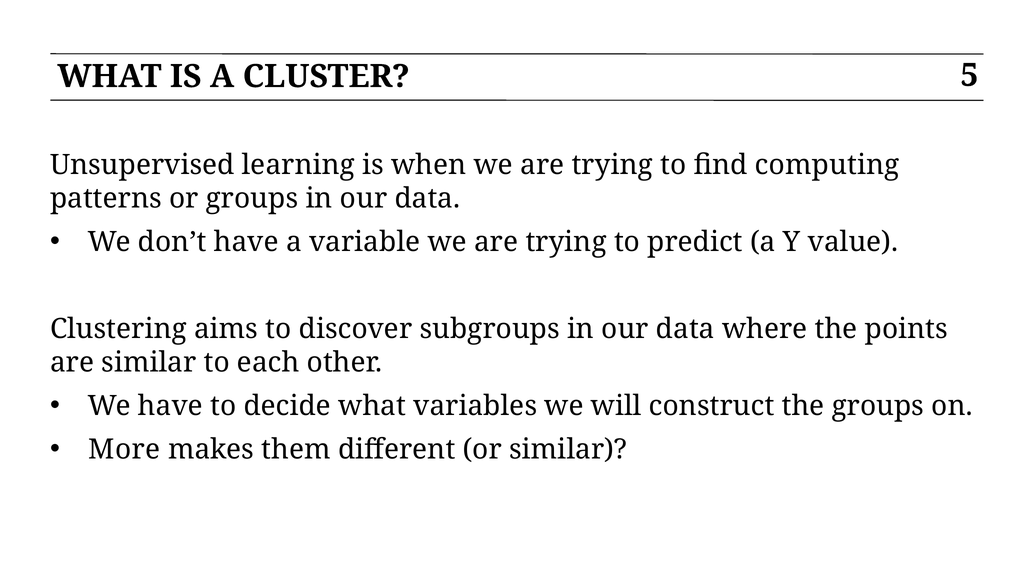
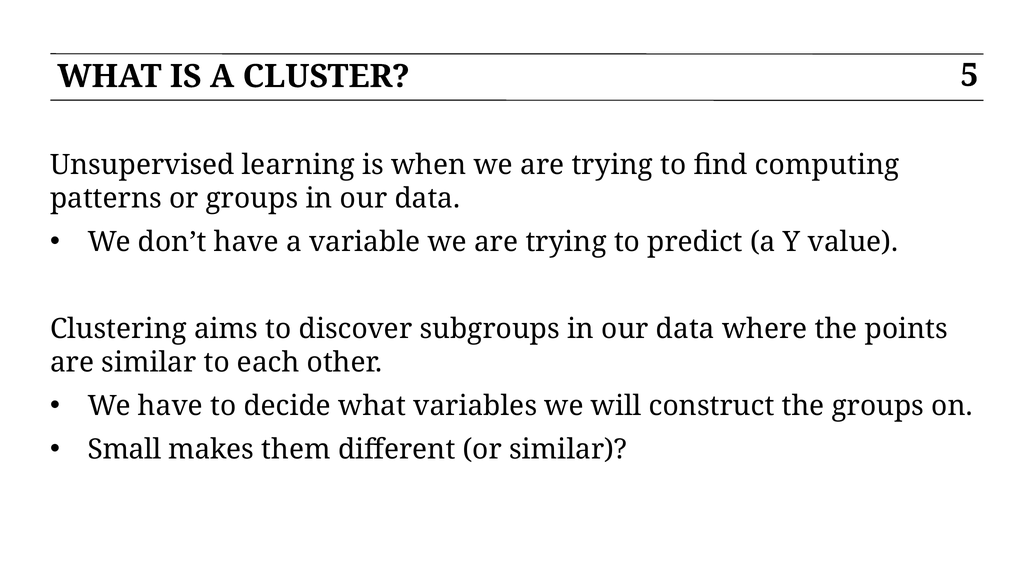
More: More -> Small (125, 450)
